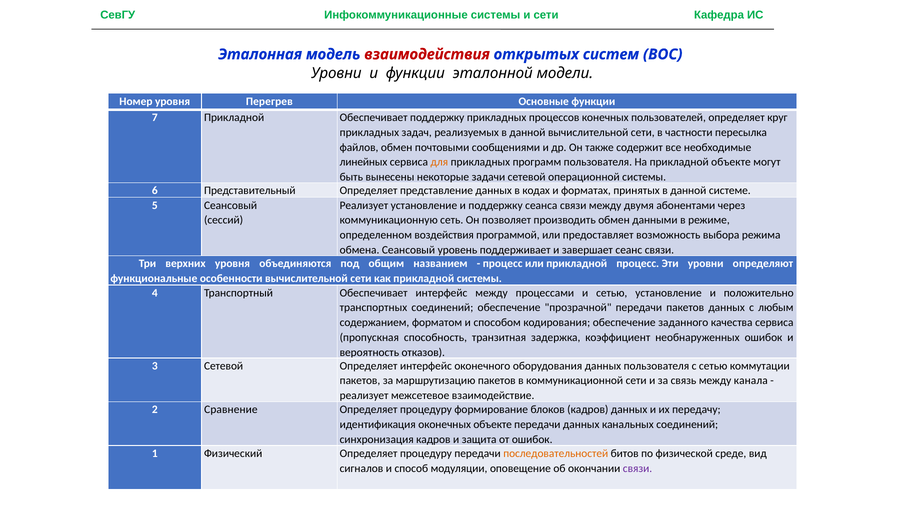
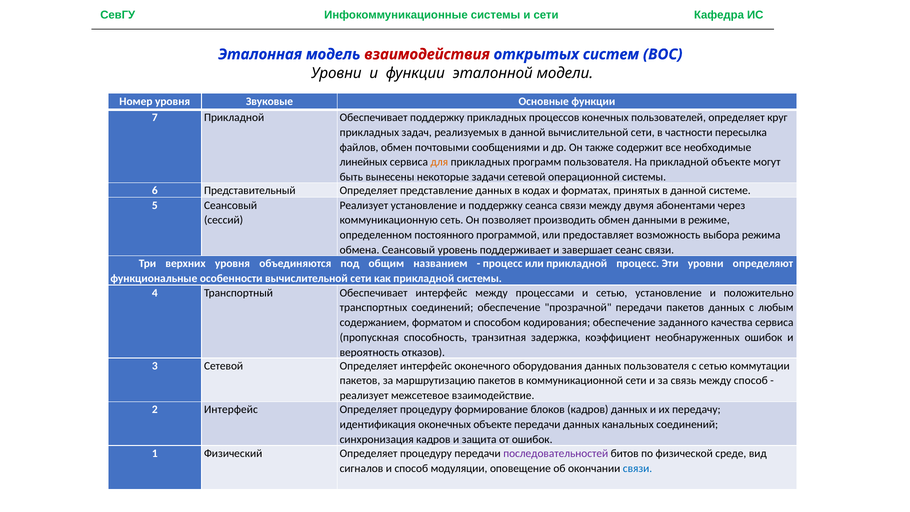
Перегрев: Перегрев -> Звуковые (269, 101)
воздействия: воздействия -> постоянного (444, 235)
между канала: канала -> способ (751, 381)
2 Сравнение: Сравнение -> Интерфейс (231, 410)
последовательностей colour: orange -> purple (556, 453)
связи colour: purple -> blue (638, 468)
